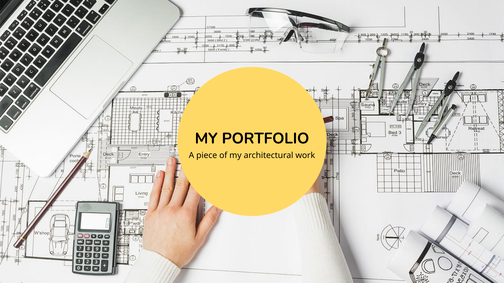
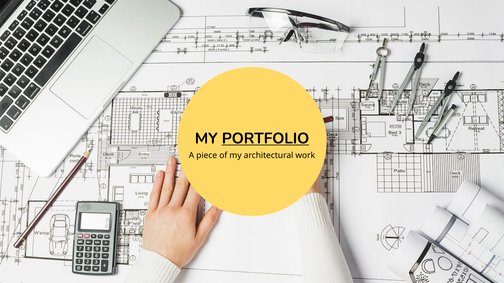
PORTFOLIO underline: none -> present (265, 139)
